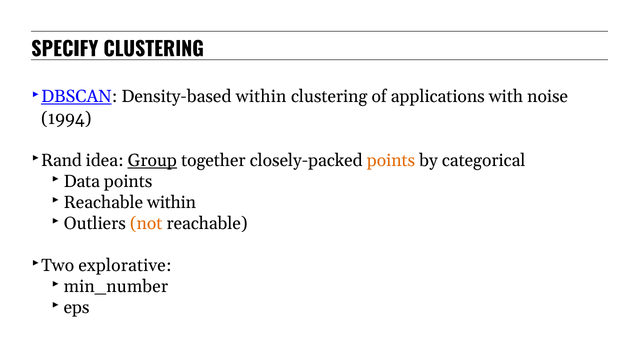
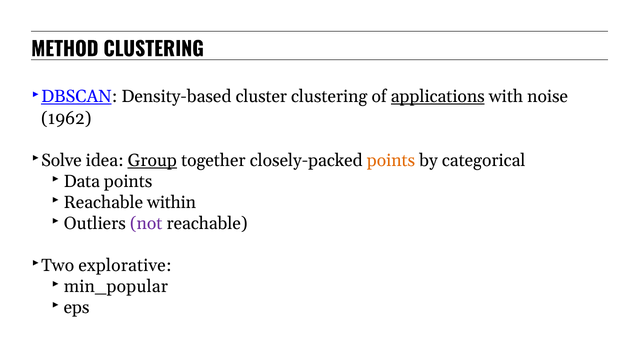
SPECIFY: SPECIFY -> METHOD (65, 50)
Density-based within: within -> cluster (261, 96)
applications underline: none -> present (438, 96)
1994: 1994 -> 1962 (66, 118)
Rand: Rand -> Solve (61, 160)
not colour: orange -> purple (146, 223)
min_number: min_number -> min_popular (116, 286)
